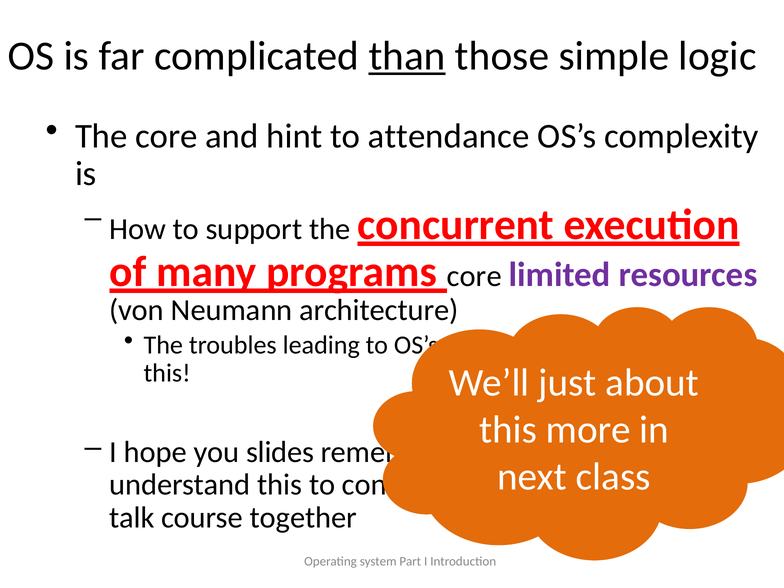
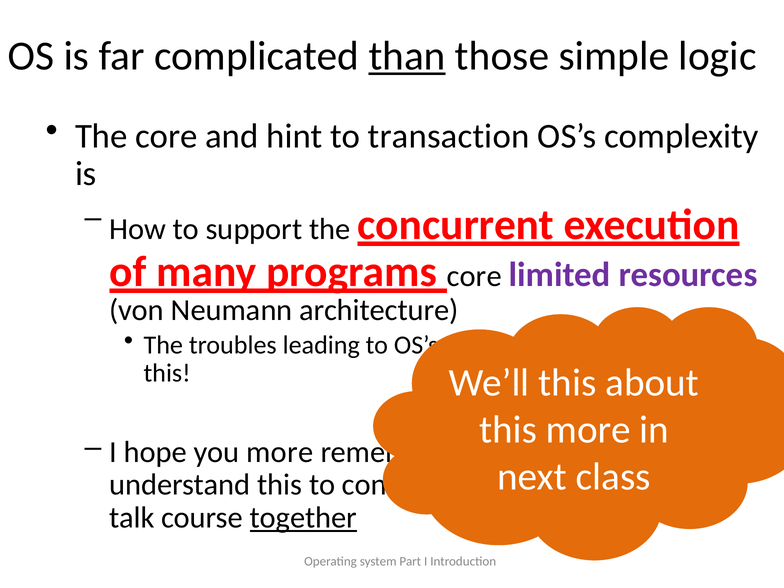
attendance: attendance -> transaction (449, 136)
We’ll just: just -> this (567, 383)
you slides: slides -> more (280, 452)
together underline: none -> present (303, 518)
